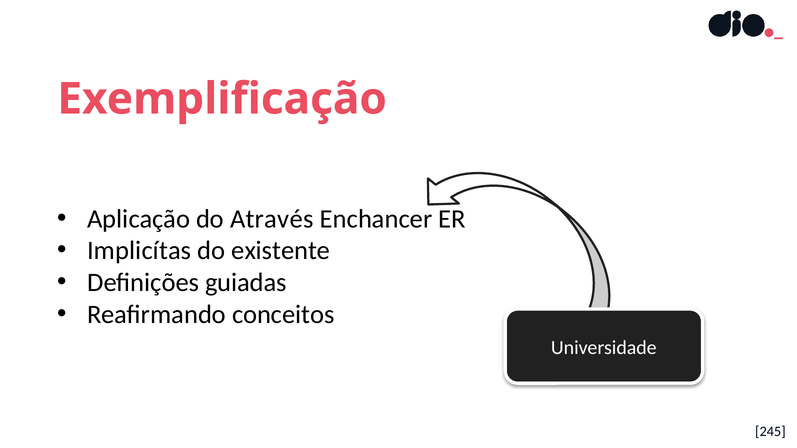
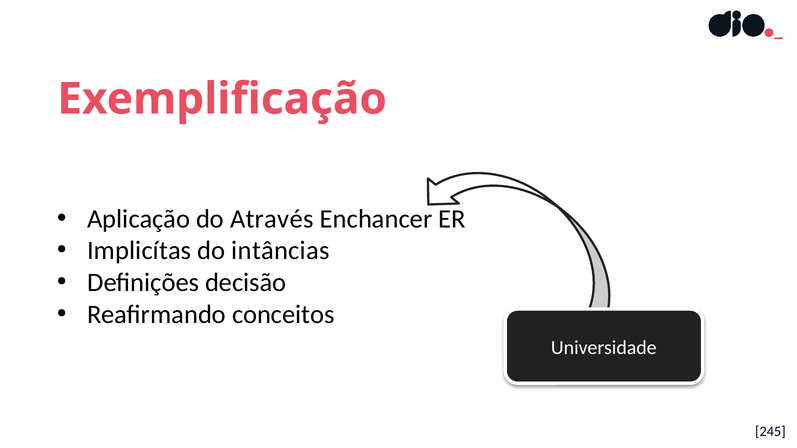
existente: existente -> intâncias (281, 251)
guiadas: guiadas -> decisão (246, 283)
